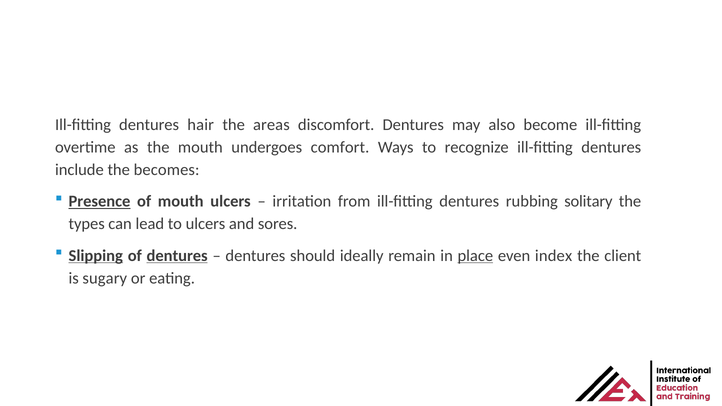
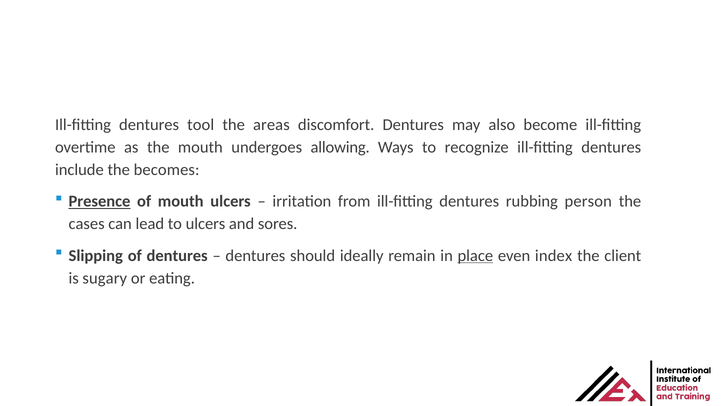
hair: hair -> tool (201, 125)
comfort: comfort -> allowing (340, 147)
solitary: solitary -> person (588, 201)
types: types -> cases (87, 224)
Slipping underline: present -> none (96, 256)
dentures underline: present -> none (177, 256)
